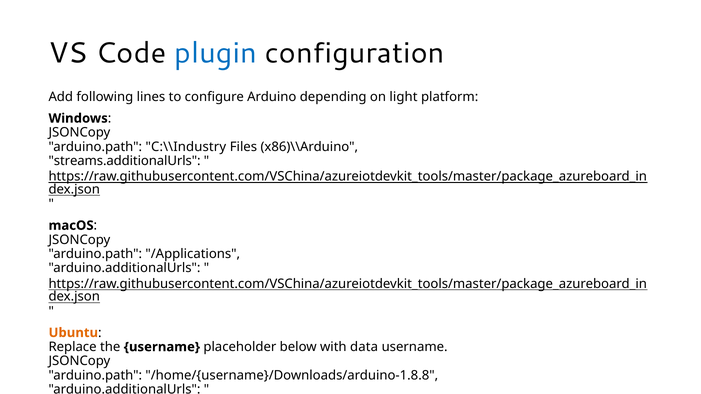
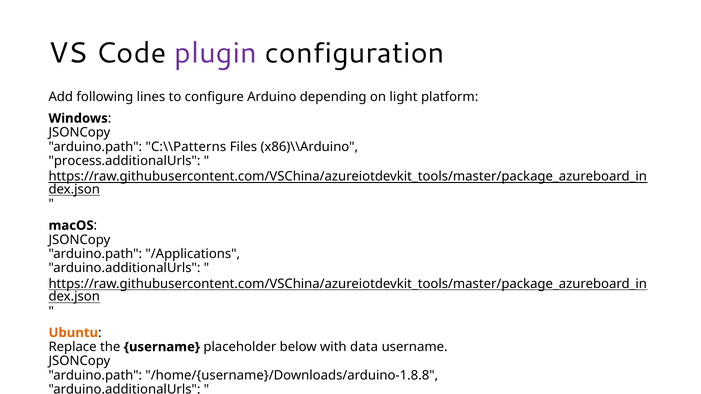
plugin colour: blue -> purple (216, 53)
C:\\Industry: C:\\Industry -> C:\\Patterns (186, 147)
streams.additionalUrls: streams.additionalUrls -> process.additionalUrls (125, 161)
